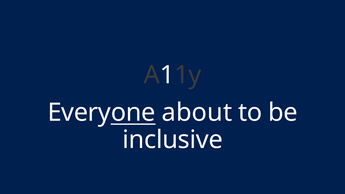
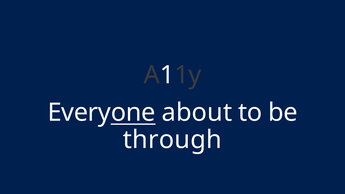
inclusive: inclusive -> through (172, 140)
